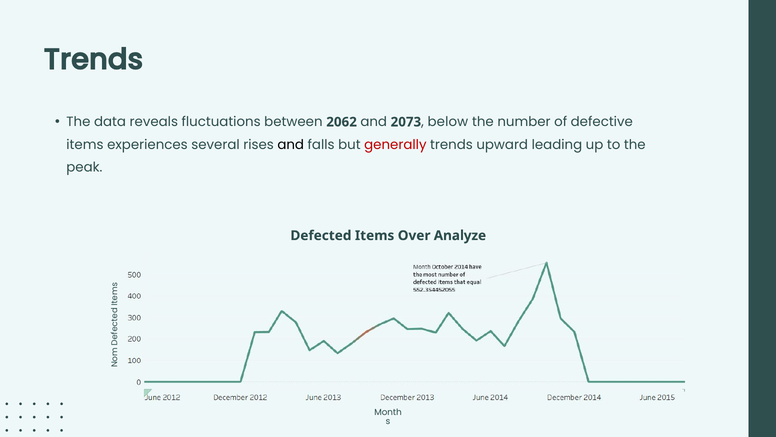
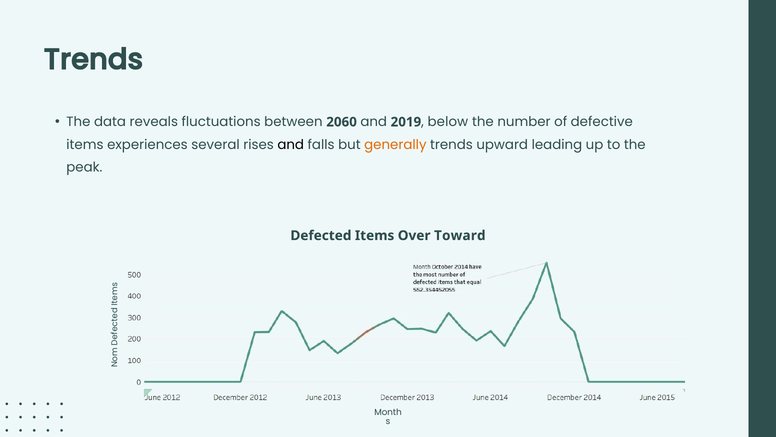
2062: 2062 -> 2060 (342, 122)
2073: 2073 -> 2019 (406, 122)
generally colour: red -> orange (395, 144)
Analyze: Analyze -> Toward (460, 235)
